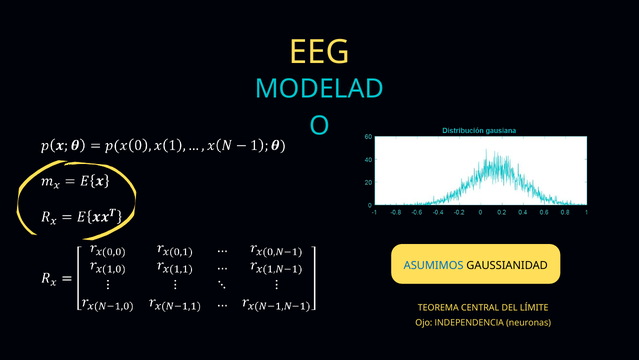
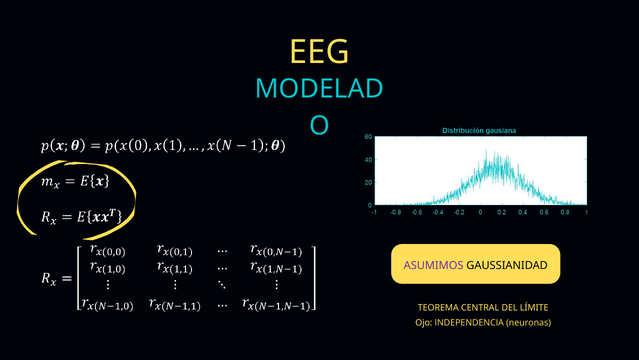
ASUMIMOS colour: blue -> purple (434, 265)
